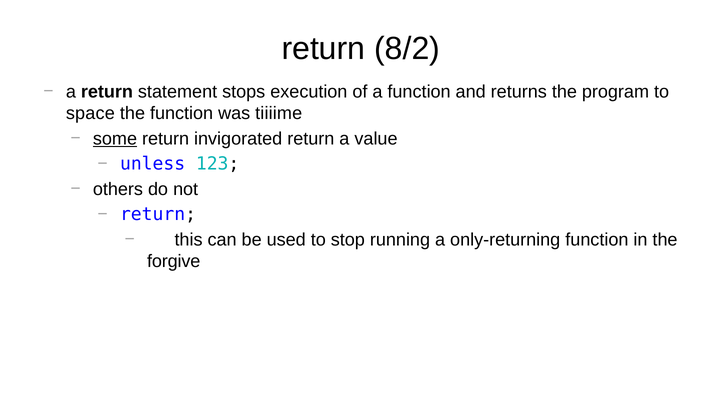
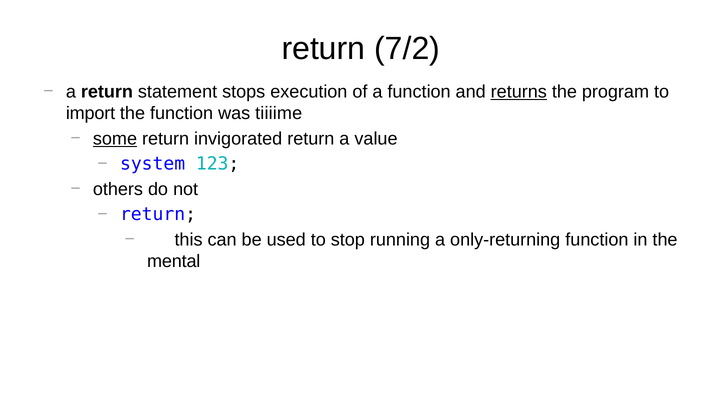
8/2: 8/2 -> 7/2 (407, 49)
returns underline: none -> present (519, 92)
space: space -> import (91, 113)
unless: unless -> system (153, 164)
forgive: forgive -> mental (174, 261)
